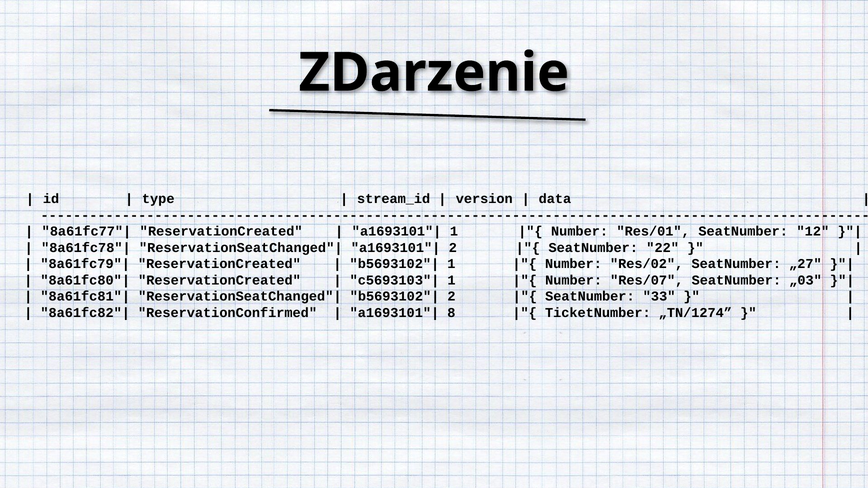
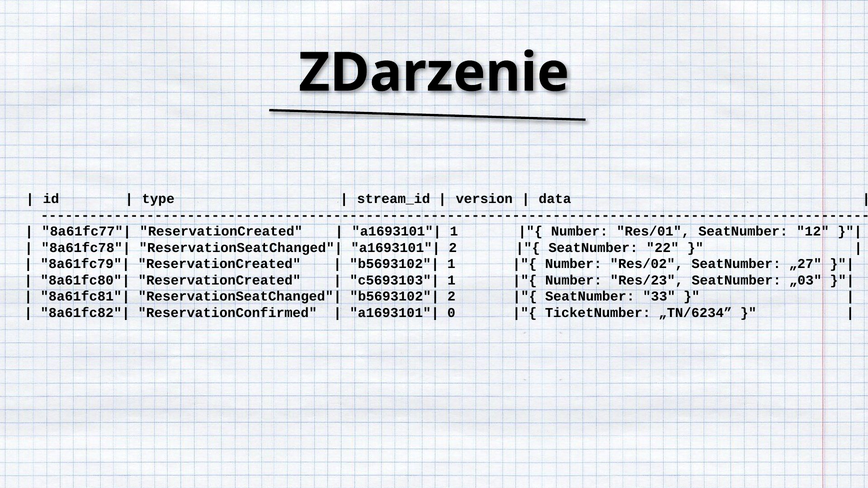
Res/07: Res/07 -> Res/23 (647, 280)
8: 8 -> 0 (451, 313)
„TN/1274: „TN/1274 -> „TN/6234 (695, 313)
